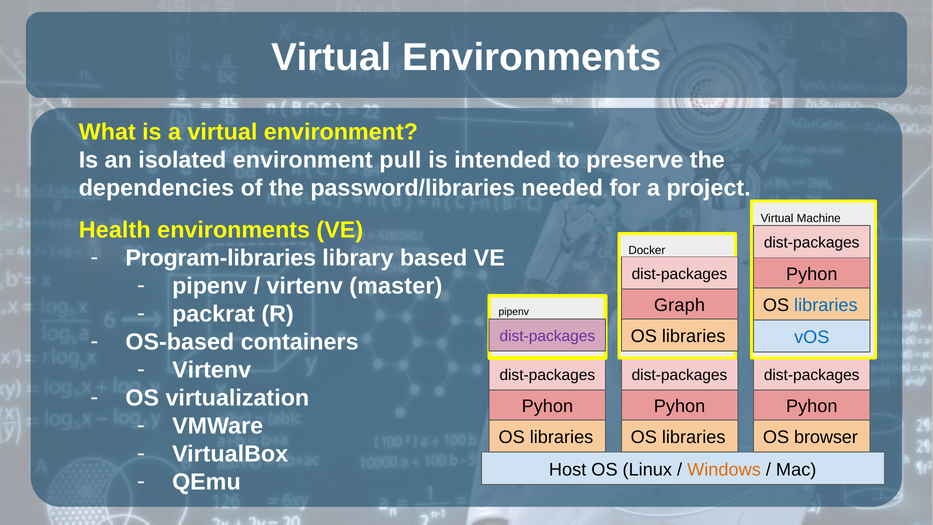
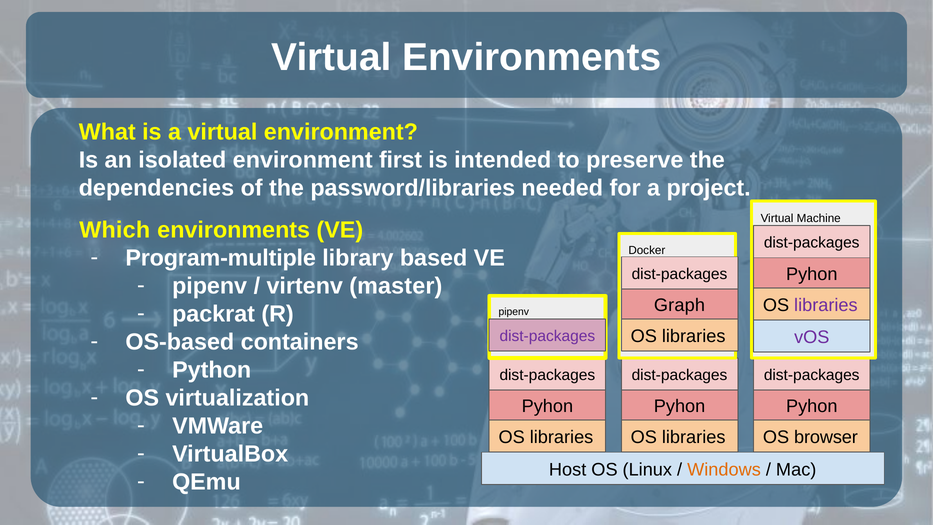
pull: pull -> first (401, 160)
Health: Health -> Which (115, 230)
Program-libraries: Program-libraries -> Program-multiple (221, 258)
libraries colour: blue -> purple (826, 305)
vOS colour: blue -> purple (812, 337)
Virtenv: Virtenv -> Python (212, 370)
